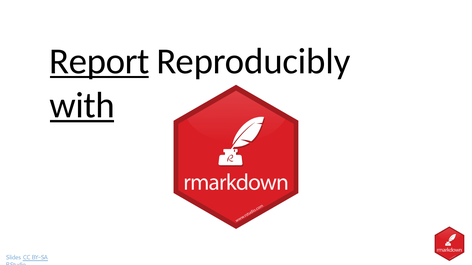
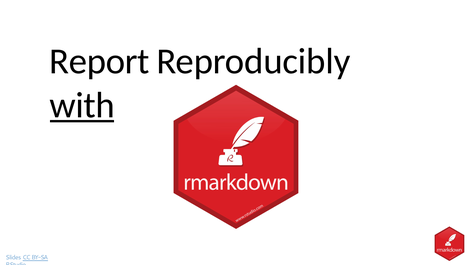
Report underline: present -> none (99, 61)
